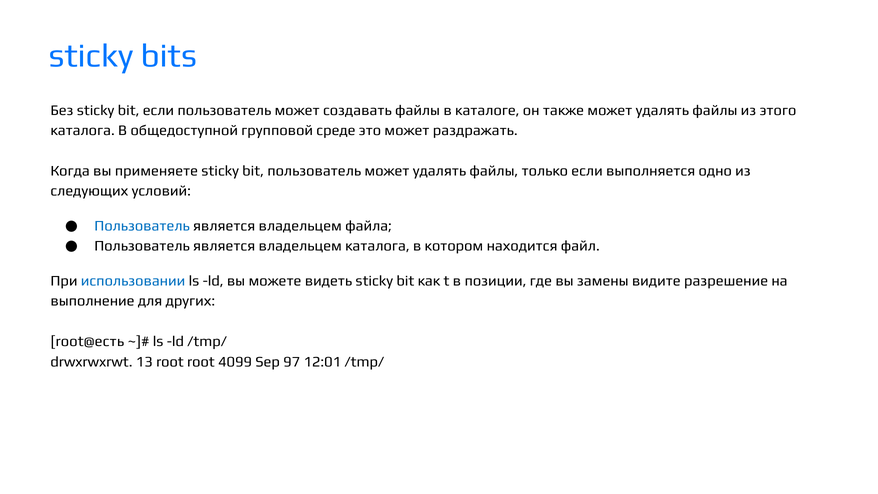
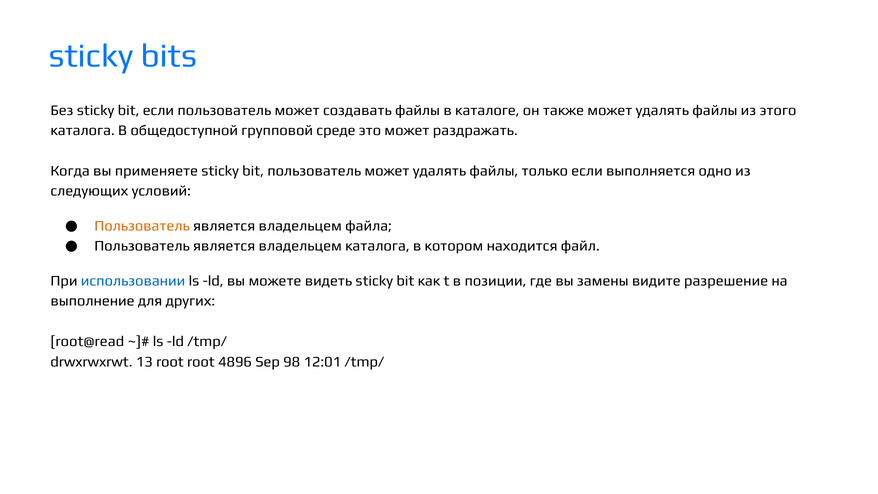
Пользователь colour: blue -> orange (142, 226)
root@есть: root@есть -> root@read (87, 341)
4099: 4099 -> 4896 (235, 362)
97: 97 -> 98 (292, 362)
